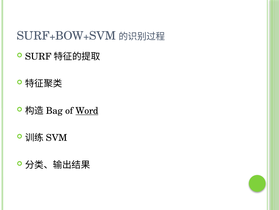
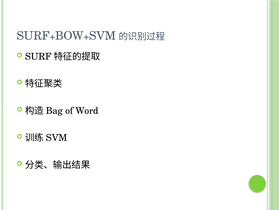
Word underline: present -> none (87, 110)
